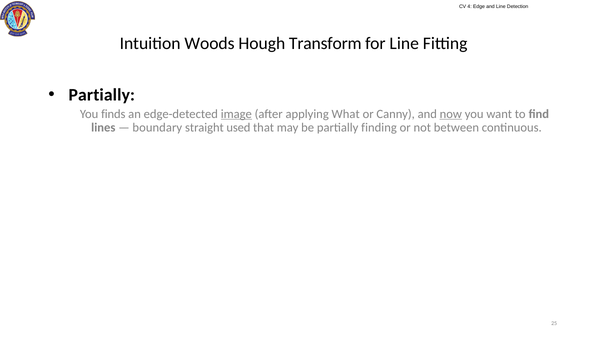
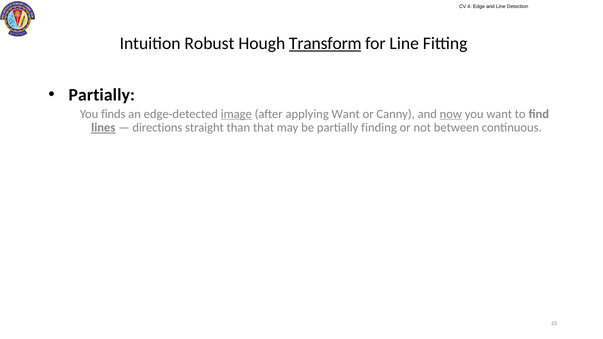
Woods: Woods -> Robust (209, 43)
Transform underline: none -> present (325, 43)
applying What: What -> Want (346, 114)
lines underline: none -> present (103, 128)
boundary: boundary -> directions (157, 128)
used: used -> than (238, 128)
